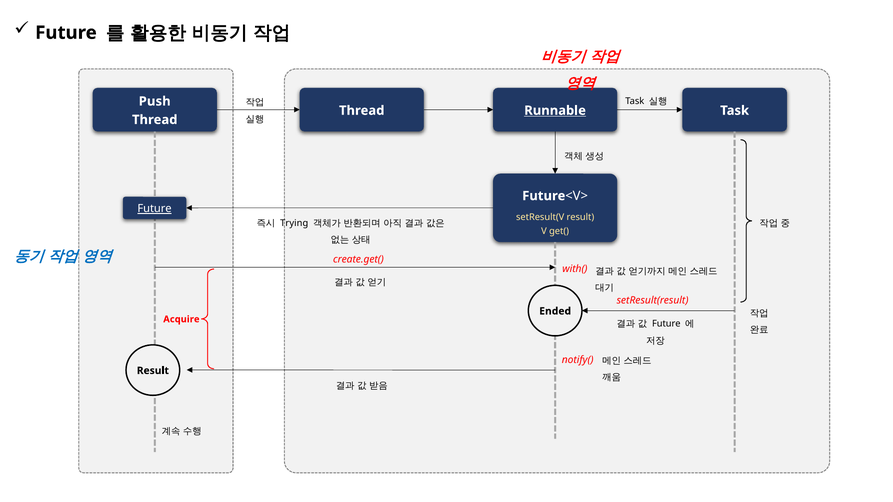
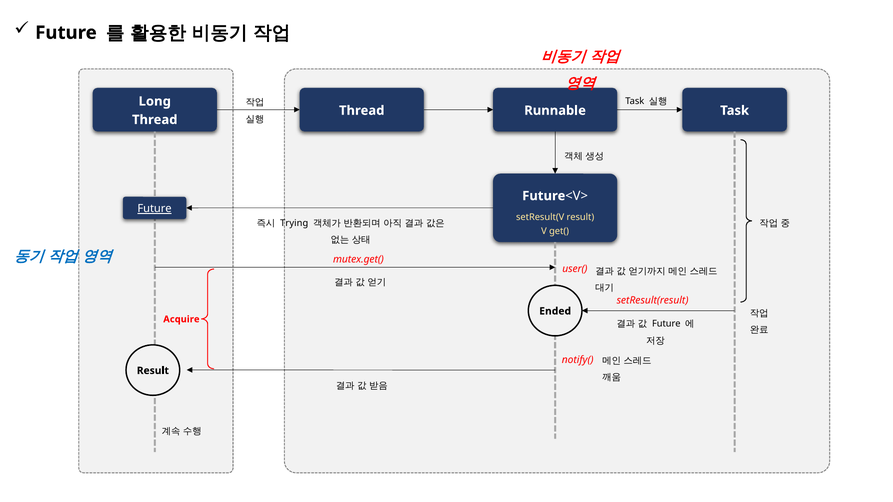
Push: Push -> Long (155, 101)
Runnable underline: present -> none (555, 111)
create.get(: create.get( -> mutex.get( (358, 260)
with(: with( -> user( (575, 269)
